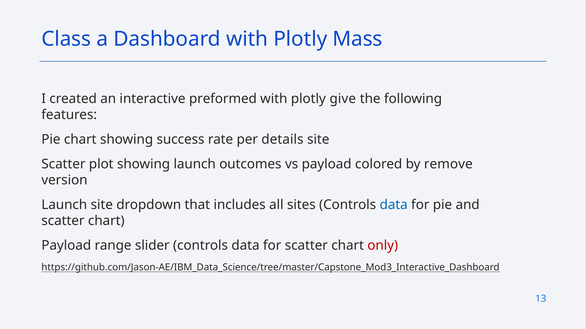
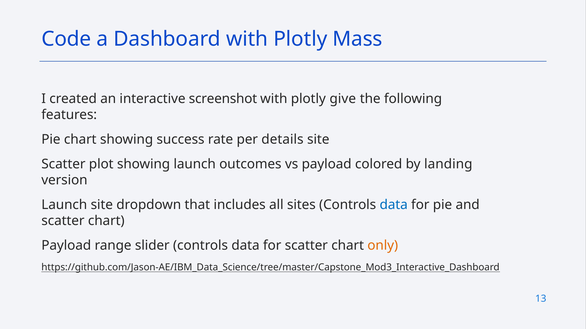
Class: Class -> Code (66, 39)
preformed: preformed -> screenshot (223, 99)
remove: remove -> landing (448, 164)
only colour: red -> orange (383, 246)
